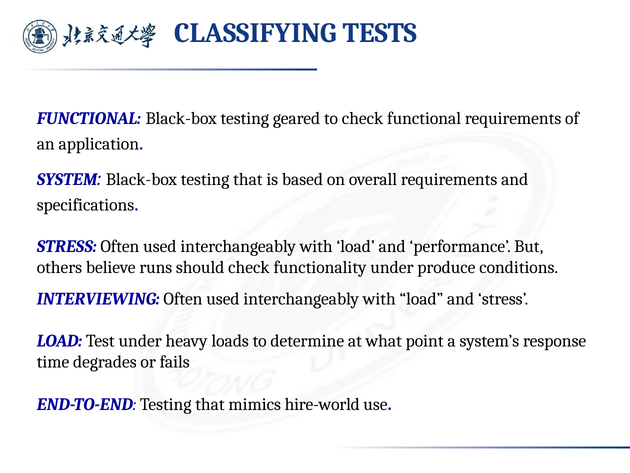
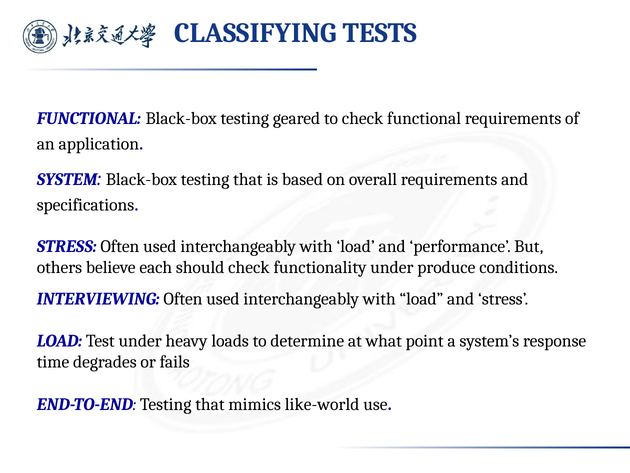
runs: runs -> each (156, 267)
hire-world: hire-world -> like-world (322, 404)
